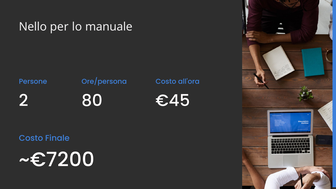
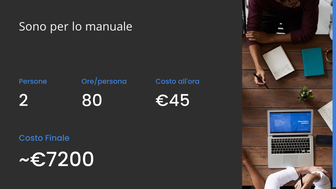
Nello: Nello -> Sono (33, 27)
